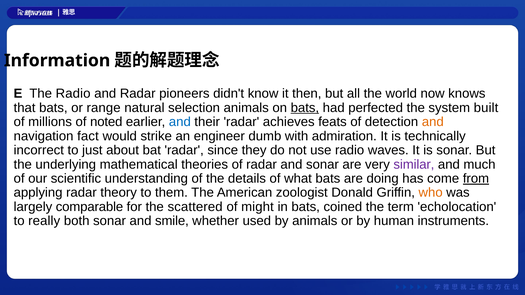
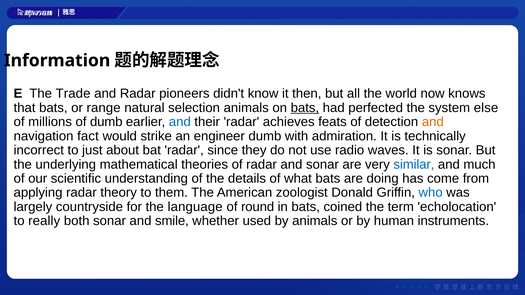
The Radio: Radio -> Trade (73, 94)
built: built -> else (486, 108)
of noted: noted -> dumb (106, 122)
similar colour: purple -> blue (414, 165)
from underline: present -> none (476, 179)
who colour: orange -> blue (431, 193)
comparable: comparable -> countryside (89, 207)
scattered: scattered -> language (195, 207)
might: might -> round (258, 207)
